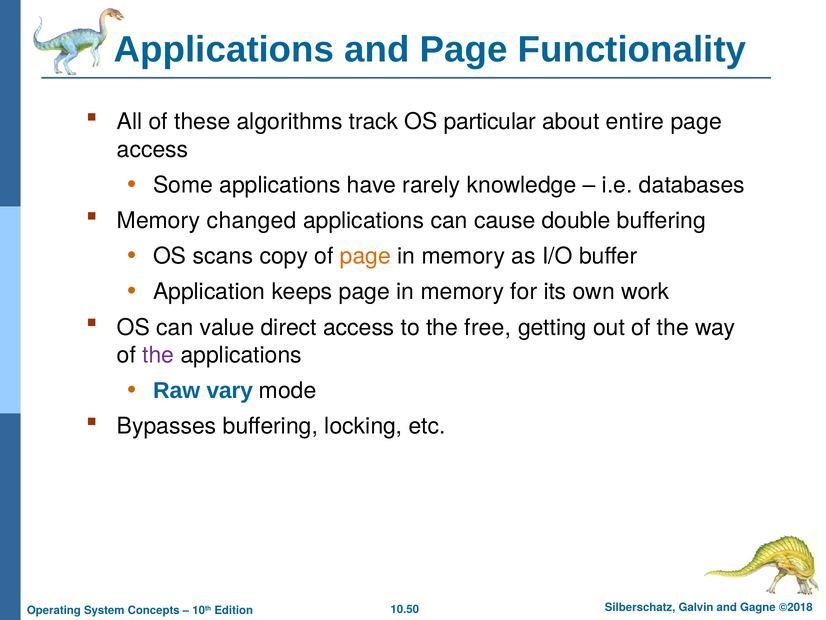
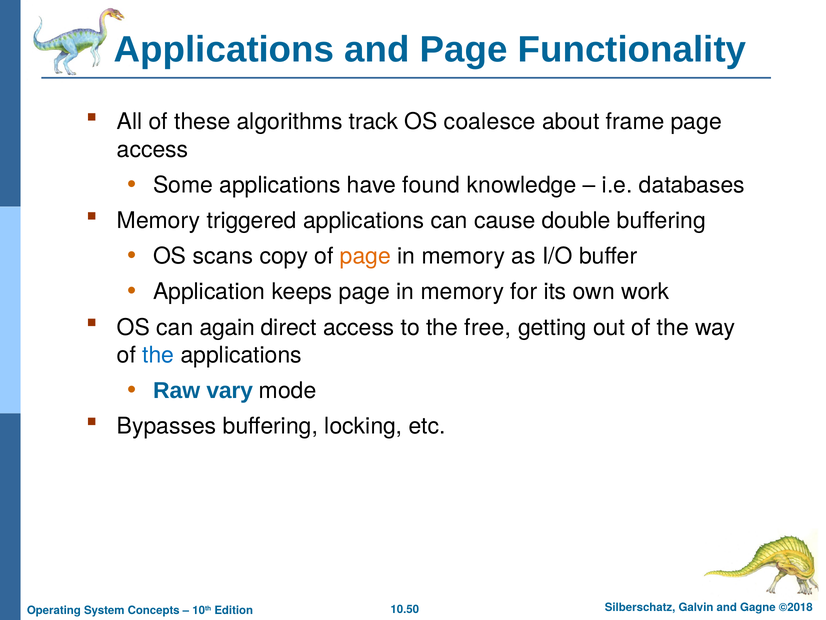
particular: particular -> coalesce (490, 122)
entire: entire -> frame (635, 122)
rarely: rarely -> found (431, 185)
changed: changed -> triggered (252, 220)
value: value -> again (227, 327)
the colour: purple -> blue (158, 355)
